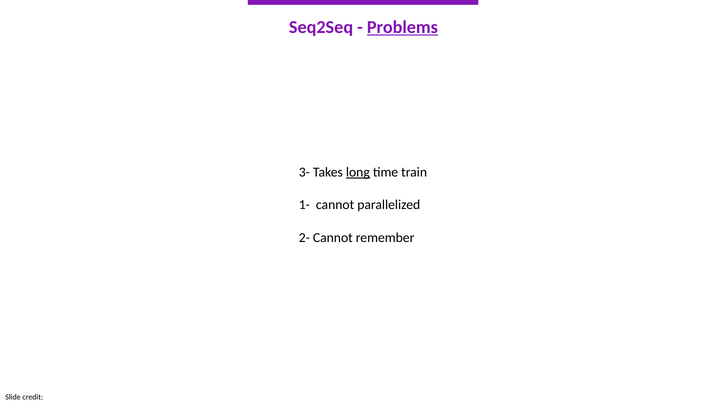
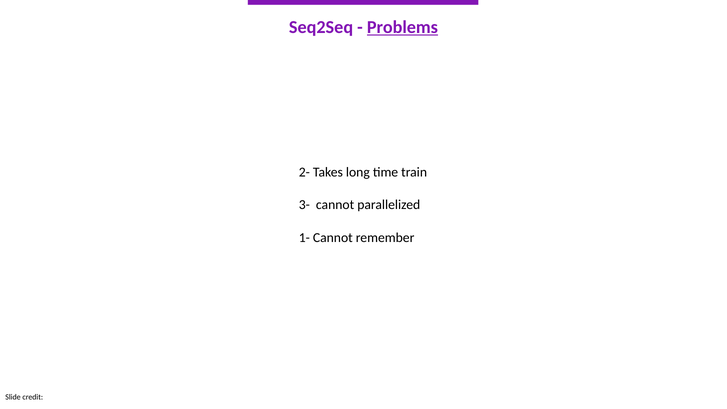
3-: 3- -> 2- (304, 172)
long underline: present -> none (358, 172)
1-: 1- -> 3- (304, 205)
2-: 2- -> 1- (304, 238)
